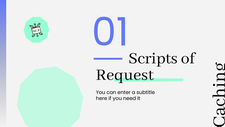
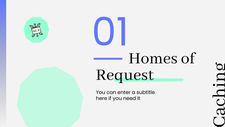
Scripts: Scripts -> Homes (153, 58)
